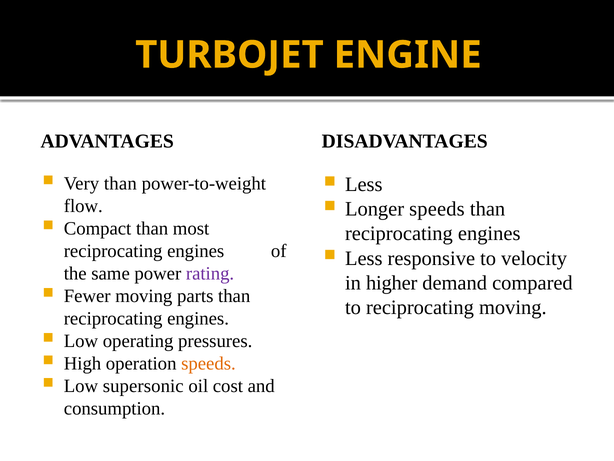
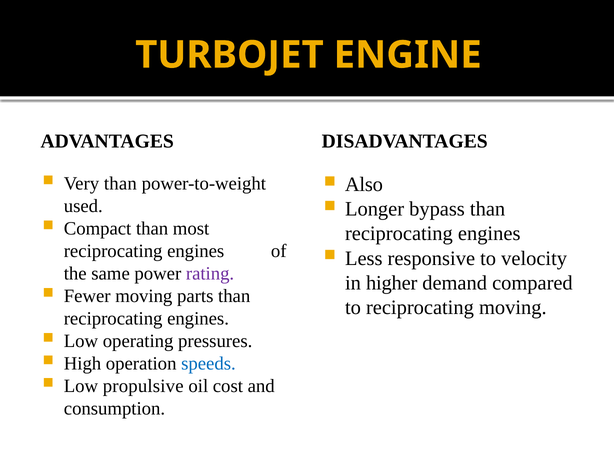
Less: Less -> Also (364, 184)
flow: flow -> used (83, 206)
Longer speeds: speeds -> bypass (437, 209)
speeds colour: orange -> blue (208, 363)
supersonic: supersonic -> propulsive (143, 386)
